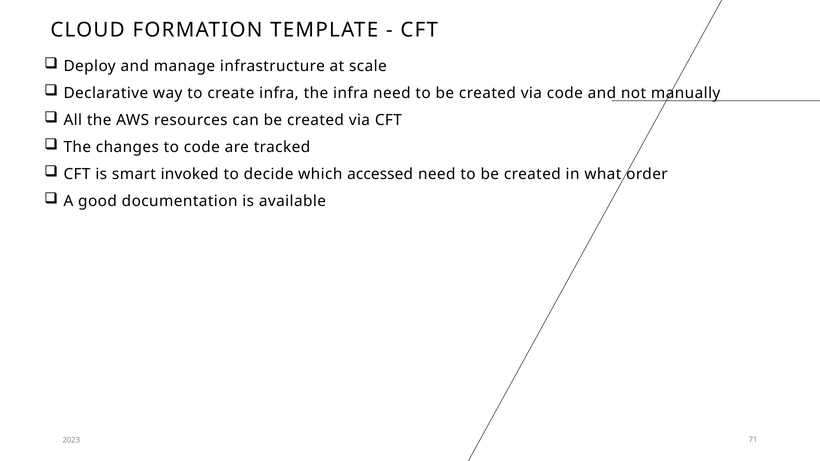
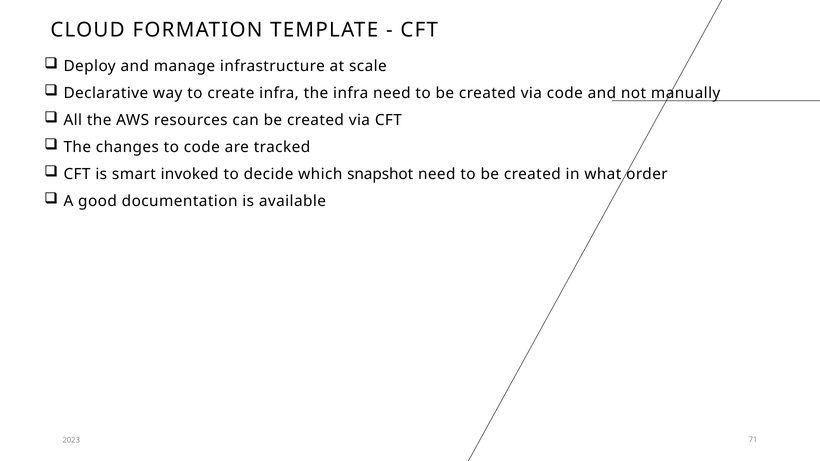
accessed: accessed -> snapshot (380, 174)
